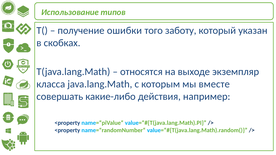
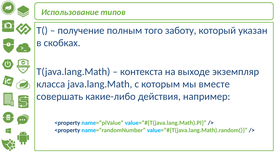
ошибки: ошибки -> полным (124, 30)
относятся: относятся -> контекста (141, 72)
